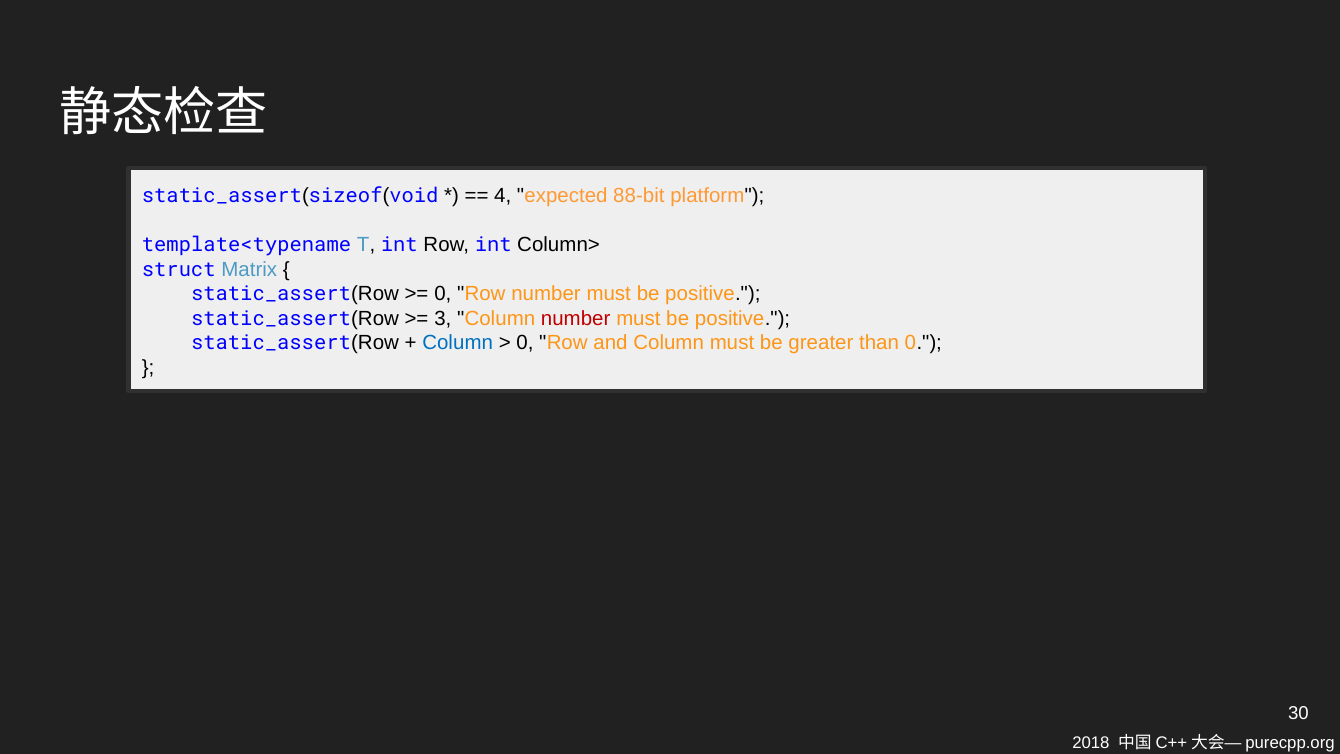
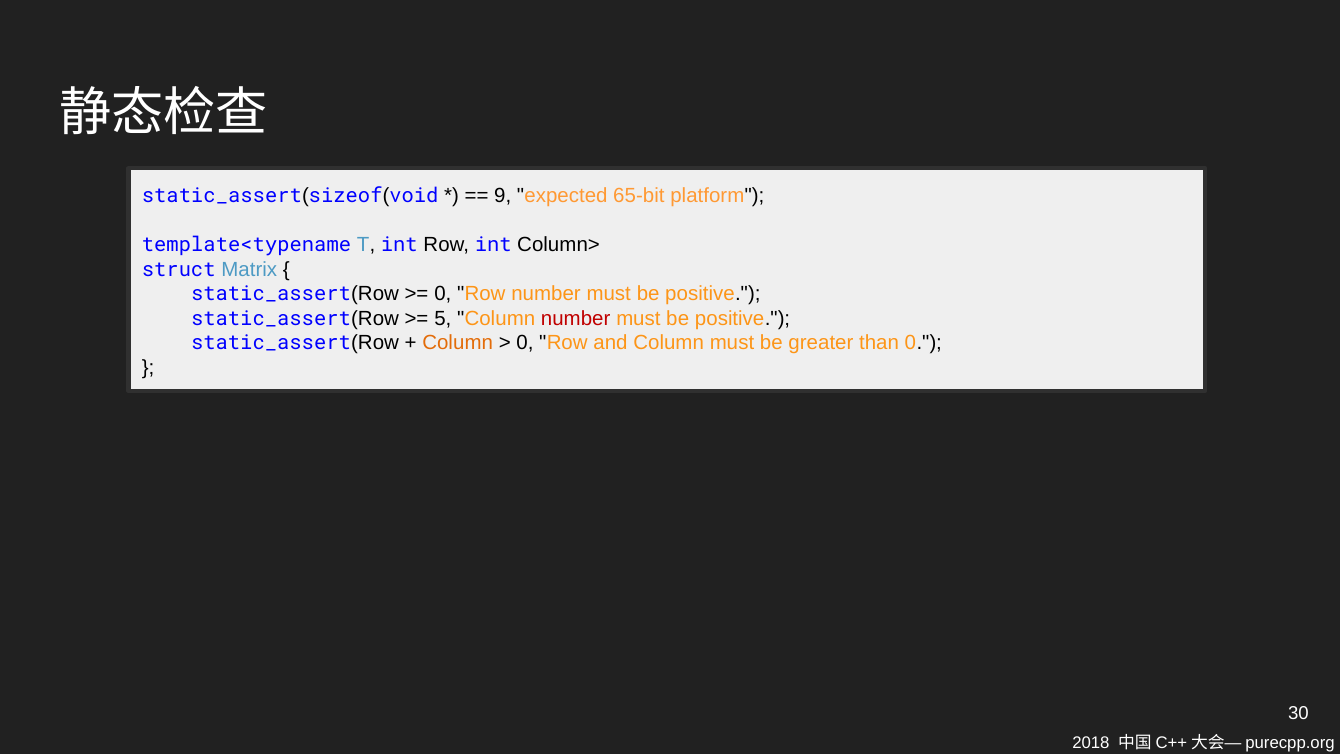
4: 4 -> 9 (503, 195)
88-bit: 88-bit -> 65-bit (639, 195)
3: 3 -> 5 (443, 318)
Column colour: blue -> orange (458, 343)
